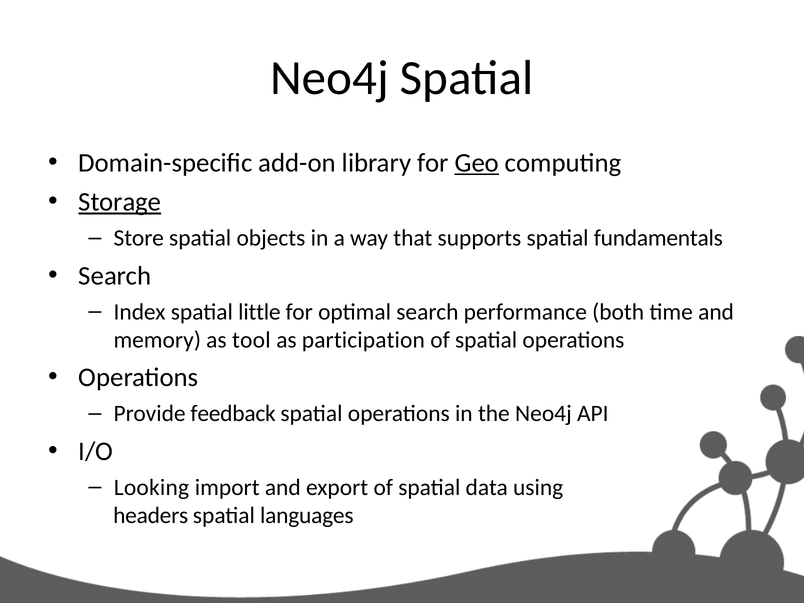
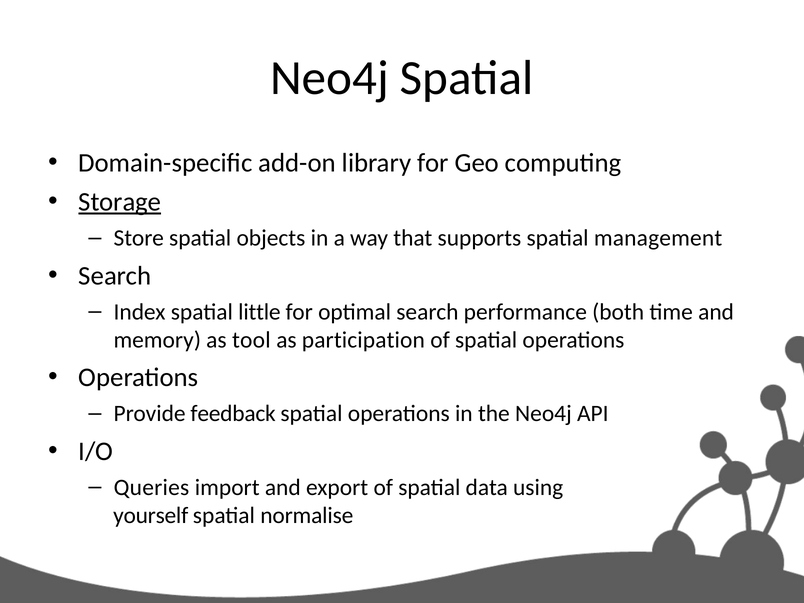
Geo underline: present -> none (477, 163)
fundamentals: fundamentals -> management (658, 238)
Looking: Looking -> Queries (151, 487)
headers: headers -> yourself (151, 516)
languages: languages -> normalise (307, 516)
